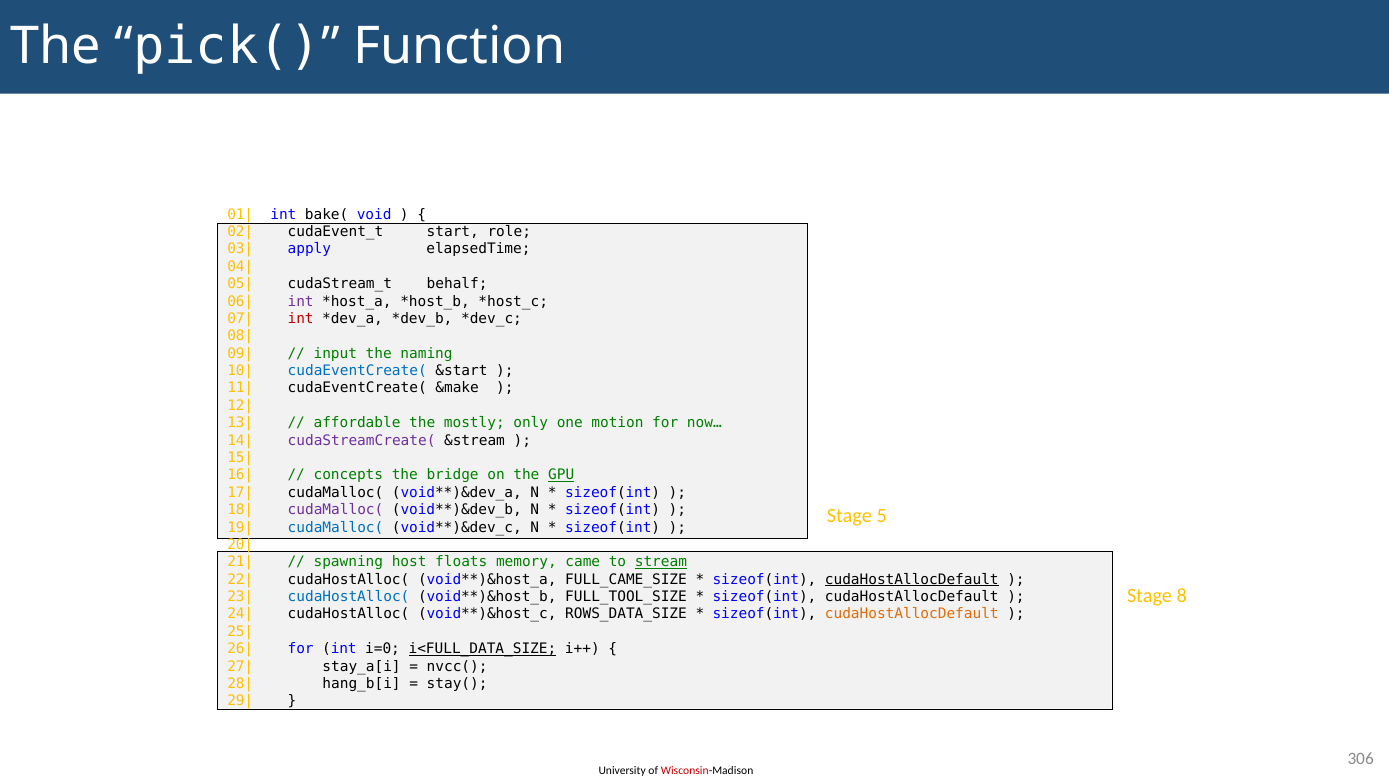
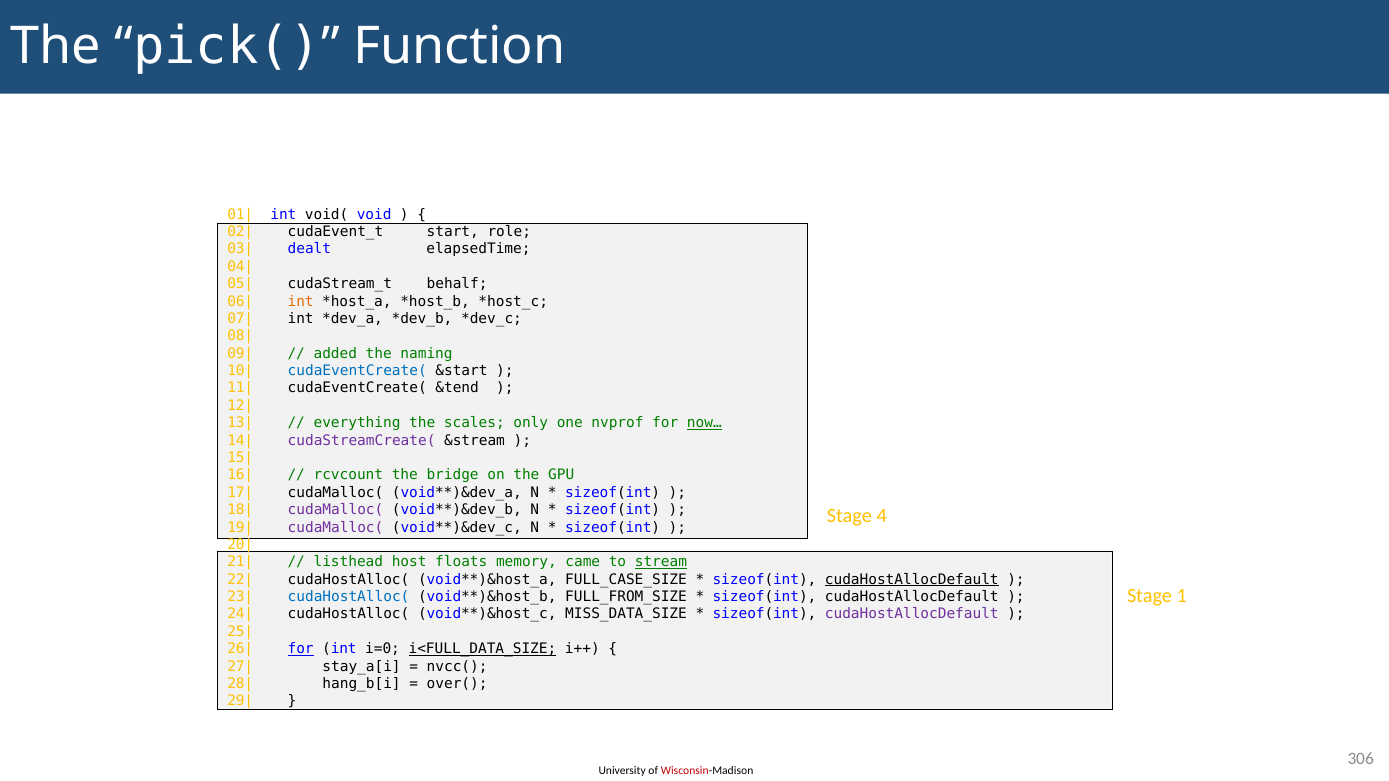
bake(: bake( -> void( (327, 214)
apply: apply -> dealt (309, 249)
int colour: purple -> orange (301, 301)
int colour: red -> black (301, 319)
input: input -> added (335, 354)
&make: &make -> &tend (457, 388)
affordable: affordable -> everything (357, 423)
mostly: mostly -> scales (474, 423)
motion: motion -> nvprof (617, 423)
now… underline: none -> present (704, 423)
concepts: concepts -> rcvcount (348, 475)
GPU underline: present -> none (561, 475)
5: 5 -> 4 (882, 516)
cudaMalloc( colour: blue -> purple (336, 527)
spawning: spawning -> listhead (348, 562)
FULL_CAME_SIZE: FULL_CAME_SIZE -> FULL_CASE_SIZE (626, 580)
8: 8 -> 1 (1182, 596)
FULL_TOOL_SIZE: FULL_TOOL_SIZE -> FULL_FROM_SIZE (626, 597)
ROWS_DATA_SIZE: ROWS_DATA_SIZE -> MISS_DATA_SIZE (626, 614)
cudaHostAllocDefault colour: orange -> purple (912, 614)
for underline: none -> present (301, 649)
stay(: stay( -> over( (457, 684)
